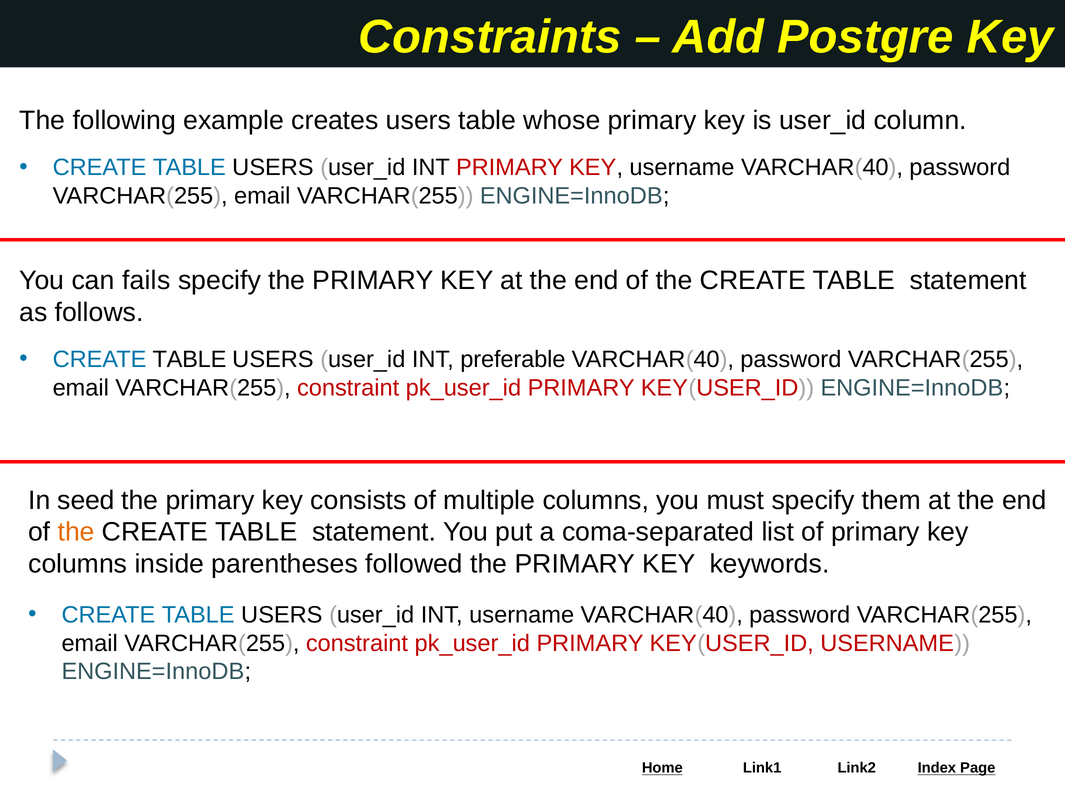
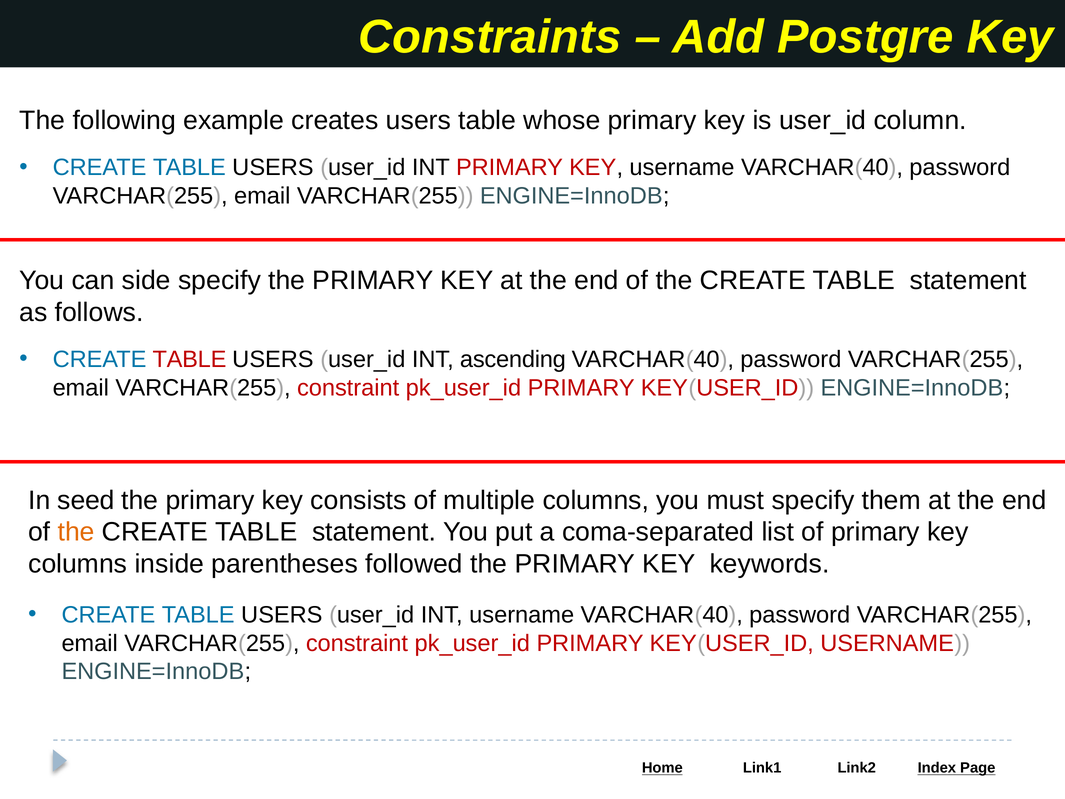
fails: fails -> side (146, 280)
TABLE colour: black -> red (189, 359)
preferable: preferable -> ascending (513, 359)
